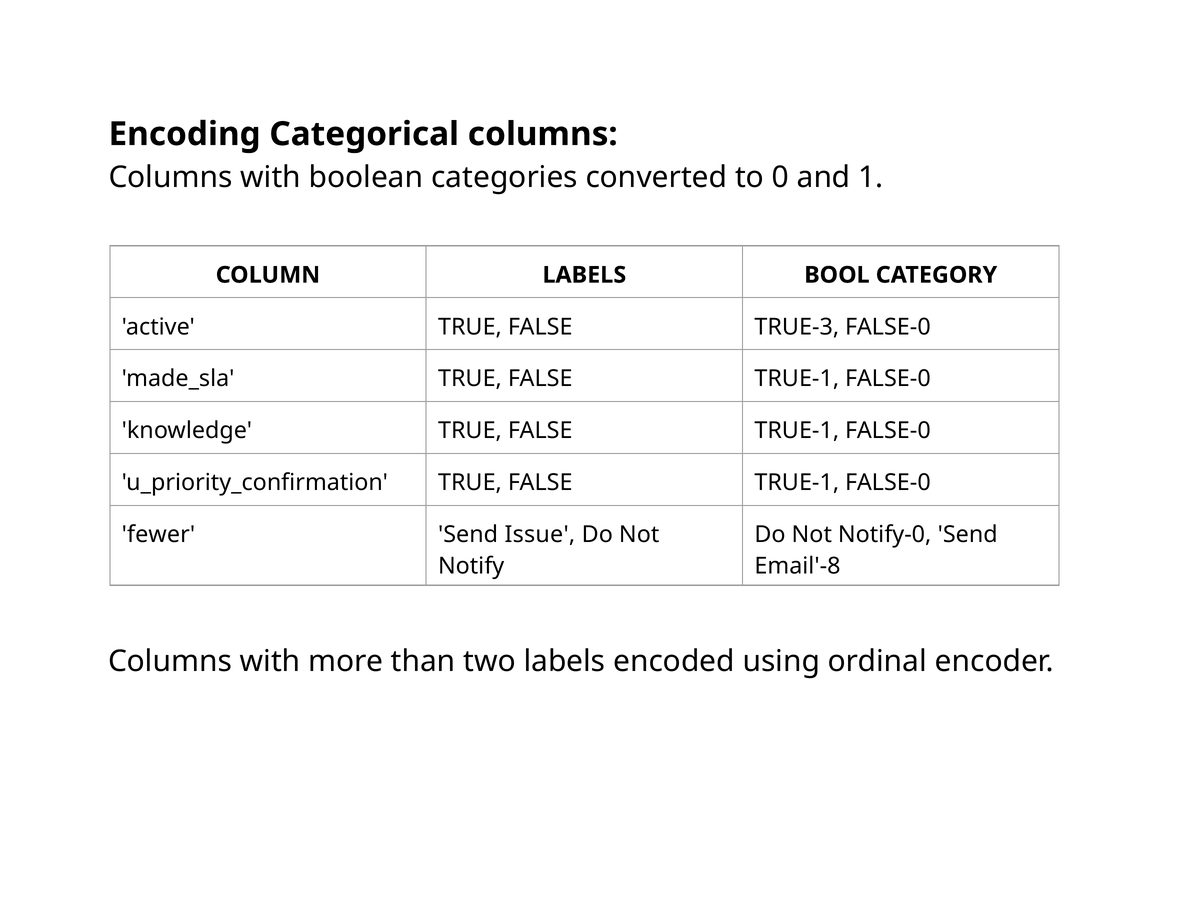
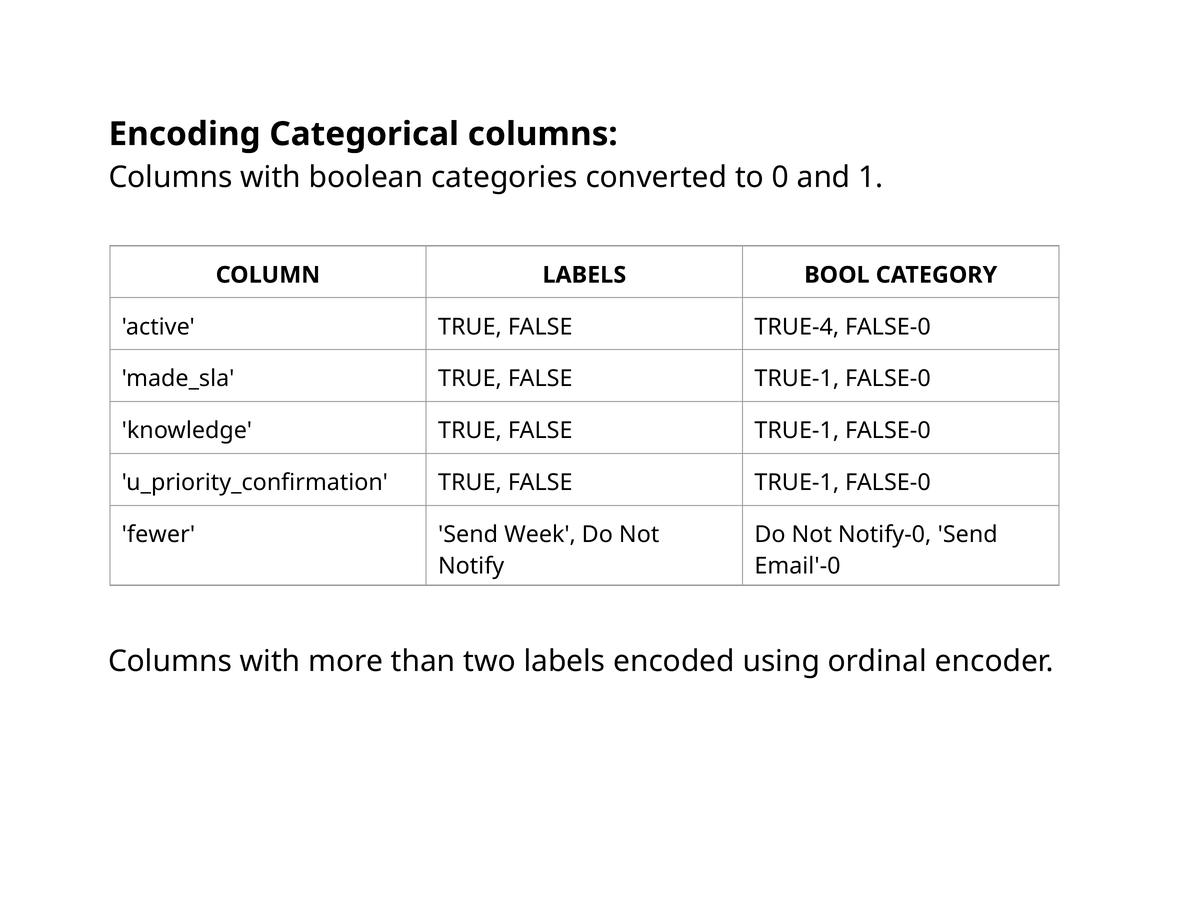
TRUE-3: TRUE-3 -> TRUE-4 (797, 327)
Issue: Issue -> Week (540, 535)
Email'-8: Email'-8 -> Email'-0 (797, 566)
